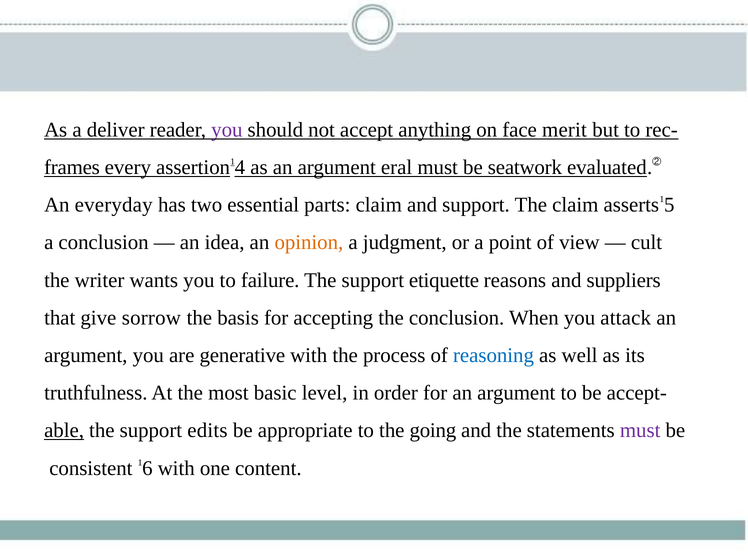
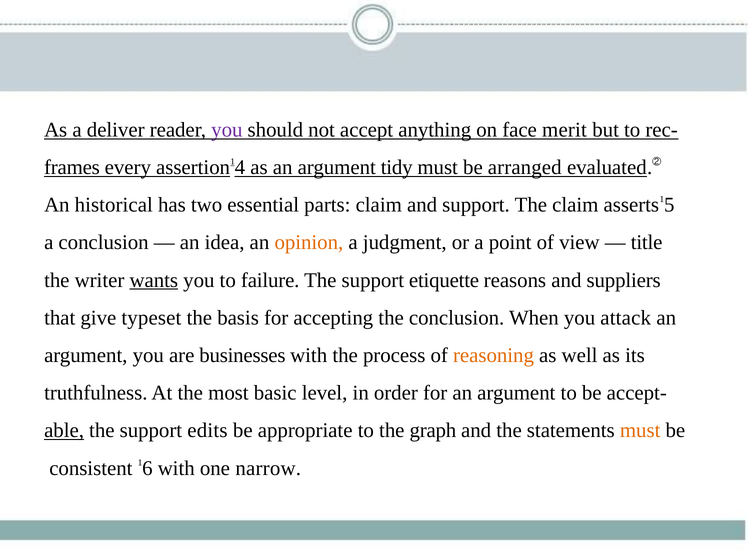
eral: eral -> tidy (397, 167)
seatwork: seatwork -> arranged (525, 167)
everyday: everyday -> historical (114, 205)
cult: cult -> title (647, 242)
wants underline: none -> present (154, 280)
sorrow: sorrow -> typeset (151, 317)
generative: generative -> businesses (242, 355)
reasoning colour: blue -> orange (494, 355)
going: going -> graph (433, 430)
must colour: purple -> orange (640, 430)
content: content -> narrow (268, 468)
